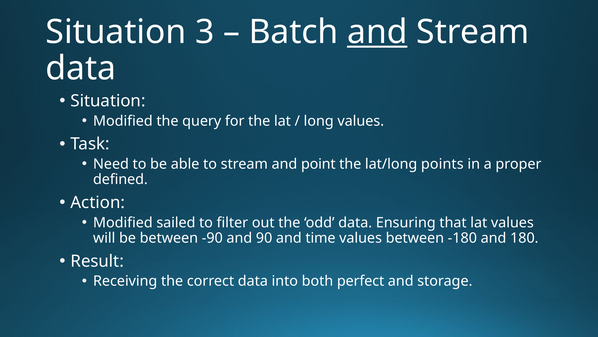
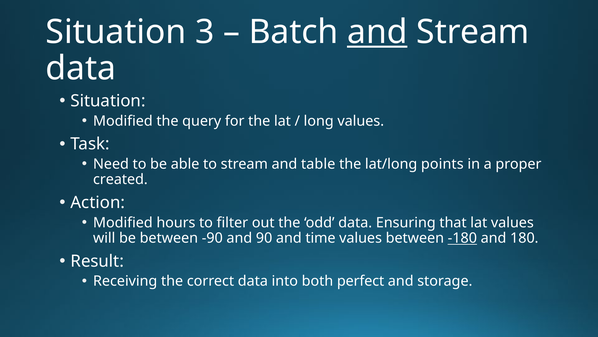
point: point -> table (318, 164)
defined: defined -> created (120, 179)
sailed: sailed -> hours (176, 222)
-180 underline: none -> present (462, 238)
